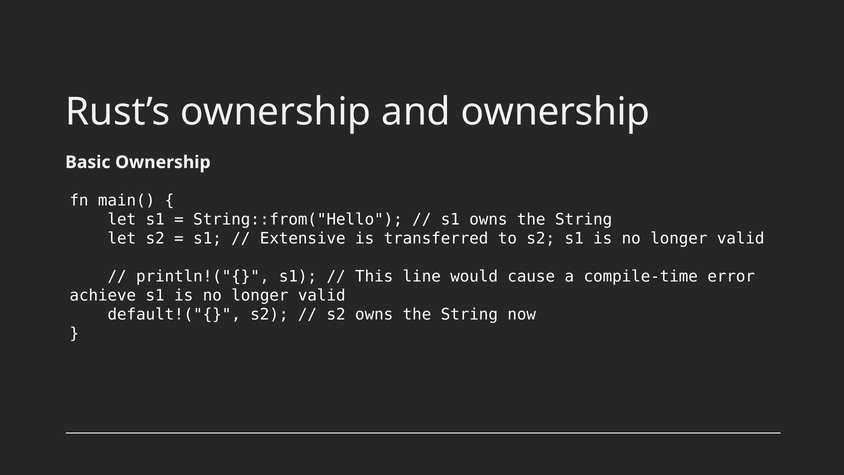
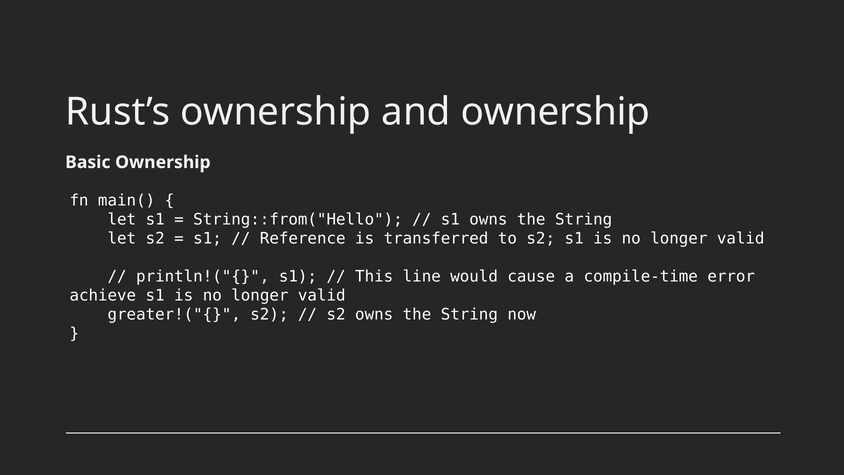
Extensive: Extensive -> Reference (303, 238)
default!("{: default!("{ -> greater!("{ (174, 314)
